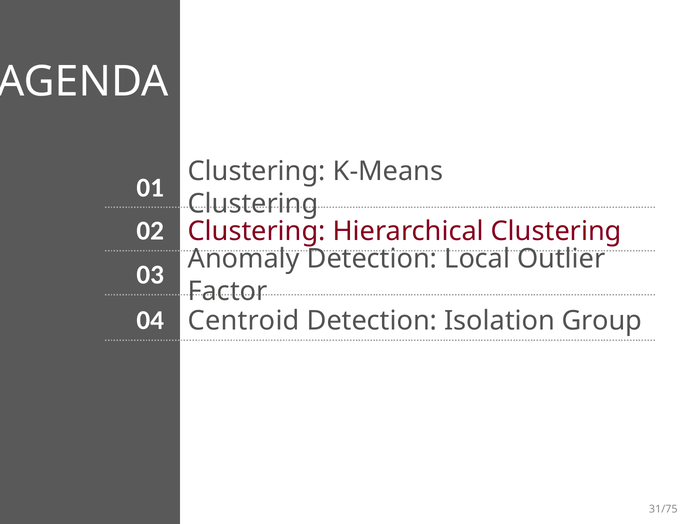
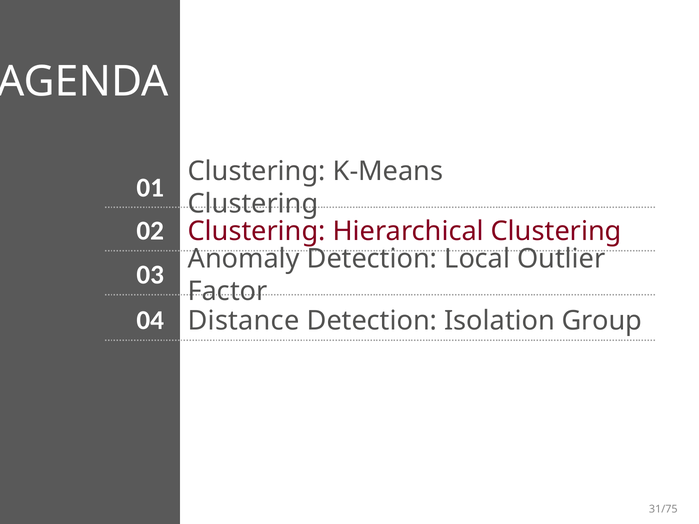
Centroid: Centroid -> Distance (244, 321)
